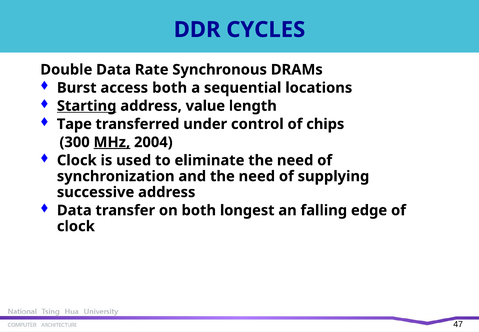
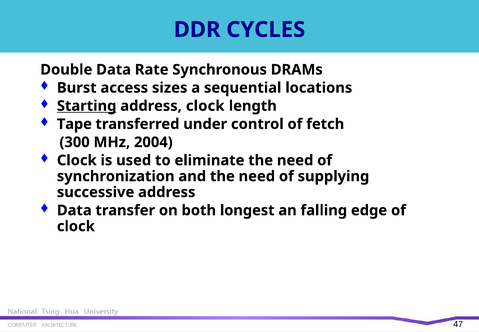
access both: both -> sizes (170, 88)
address value: value -> clock (205, 106)
chips: chips -> fetch (325, 124)
MHz underline: present -> none (112, 142)
